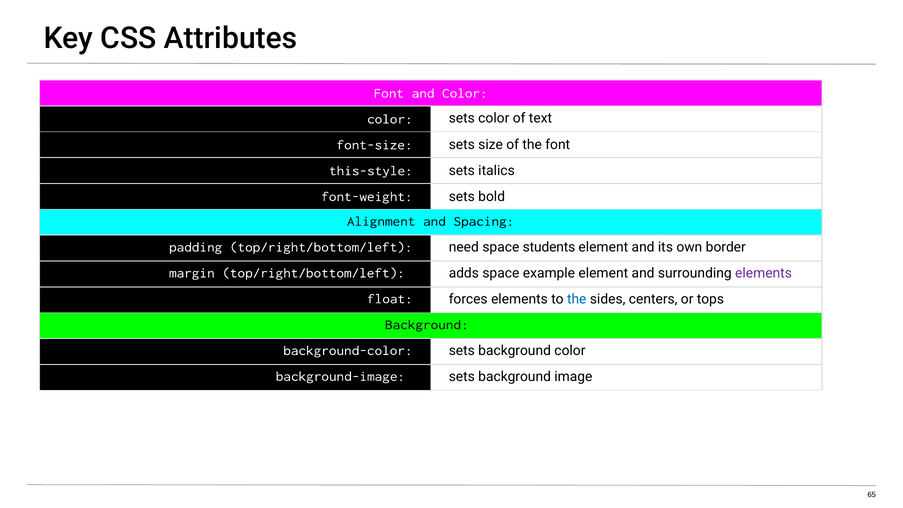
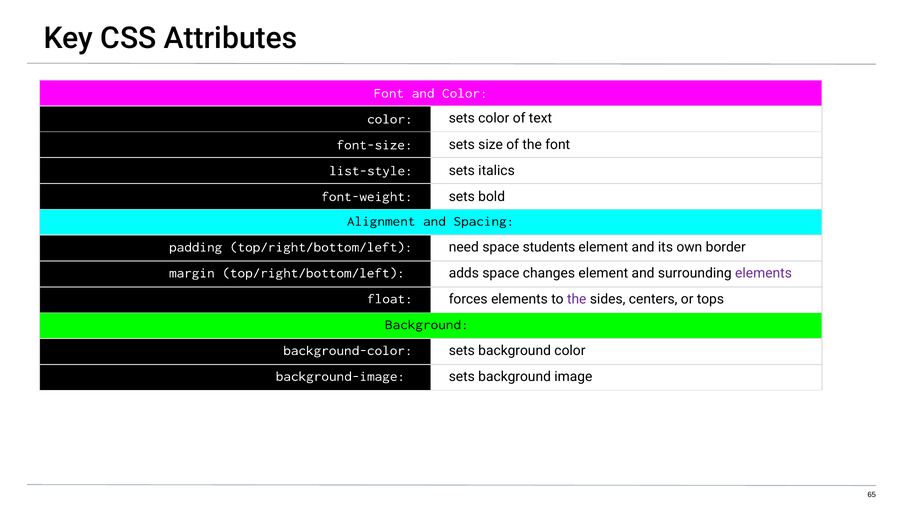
this-style: this-style -> list-style (371, 171)
example: example -> changes (549, 273)
the colour: blue -> purple (577, 299)
